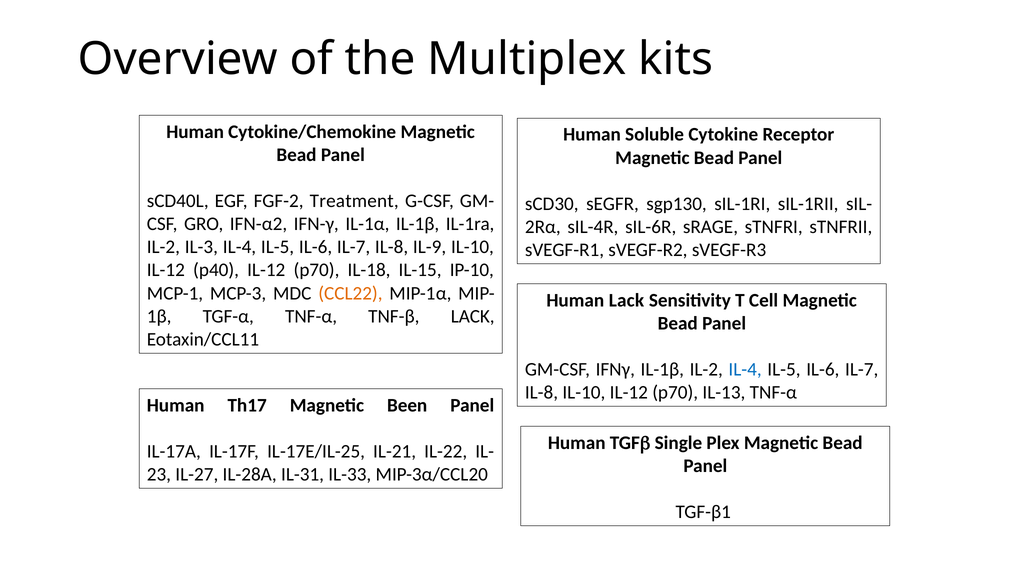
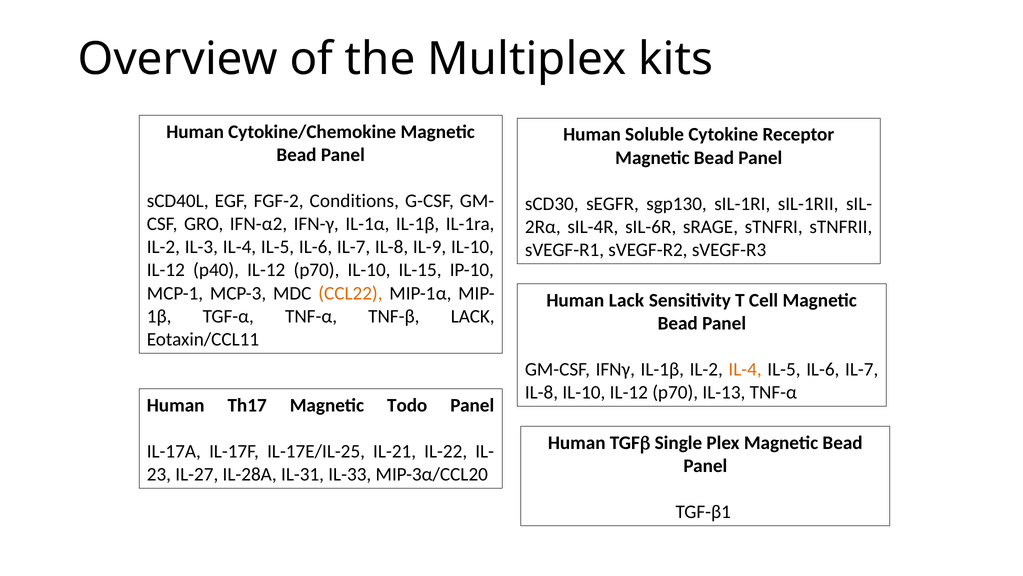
Treatment: Treatment -> Conditions (354, 201)
p70 IL-18: IL-18 -> IL-10 (369, 270)
IL-4 colour: blue -> orange (745, 369)
Been: Been -> Todo (407, 405)
